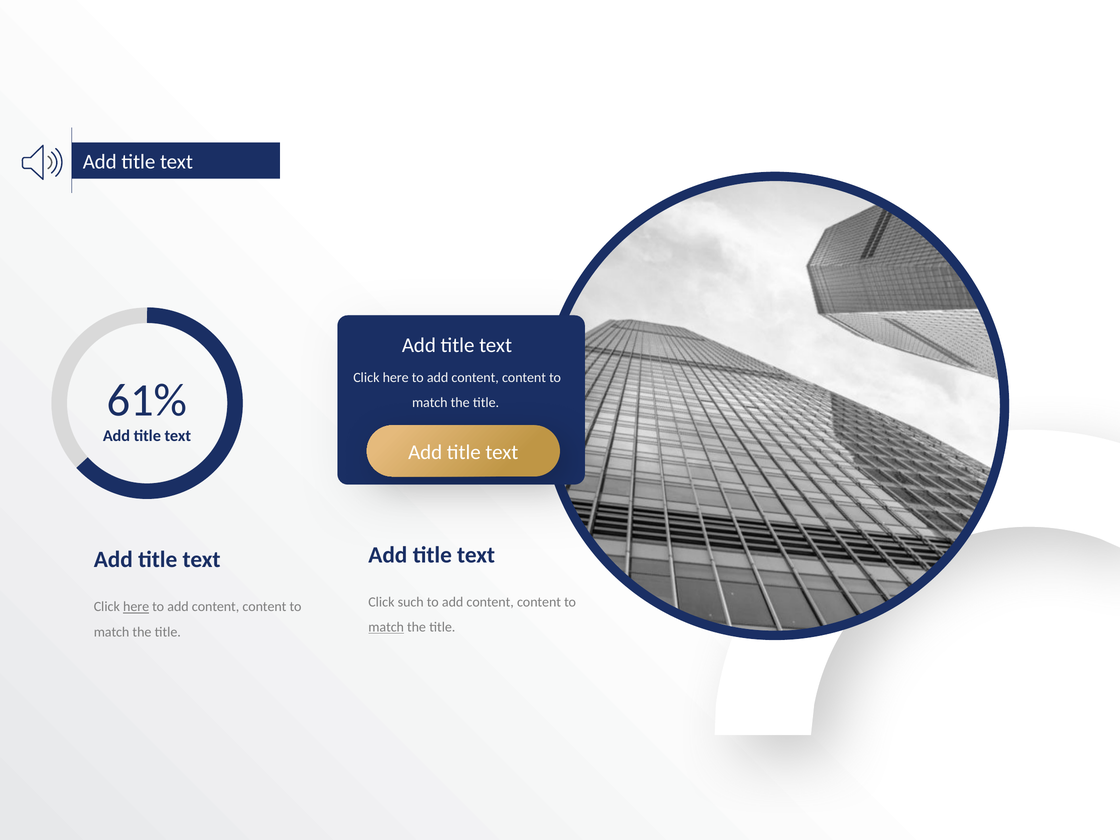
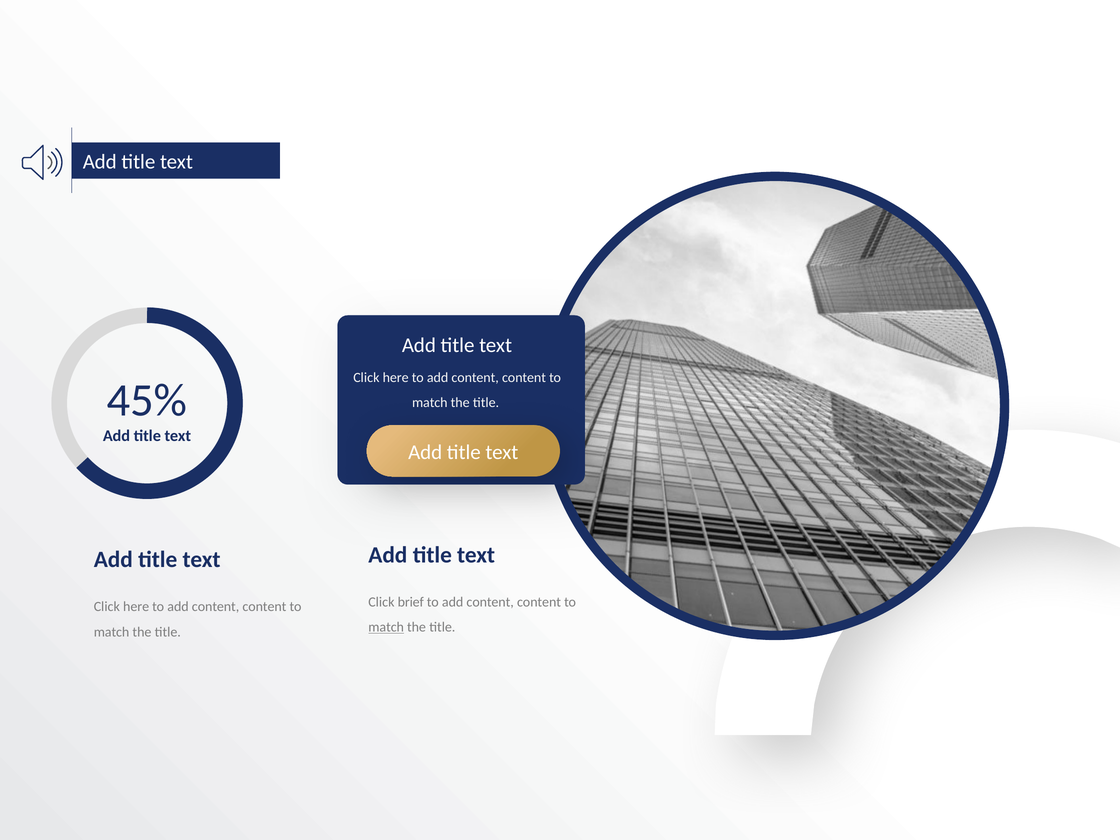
61%: 61% -> 45% (147, 400)
such: such -> brief (411, 602)
here underline: present -> none (136, 607)
